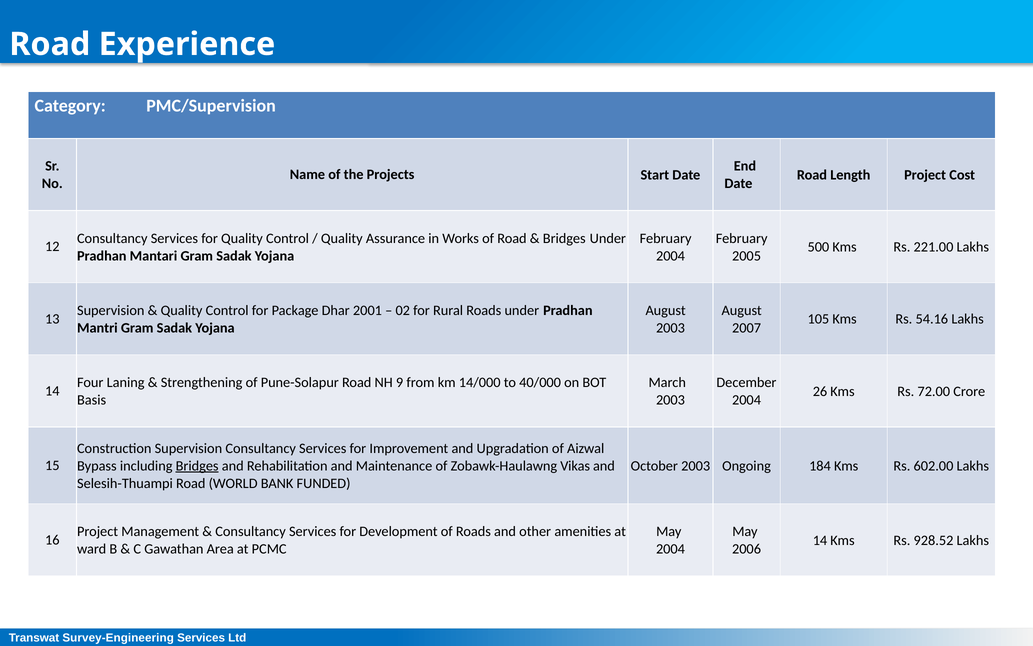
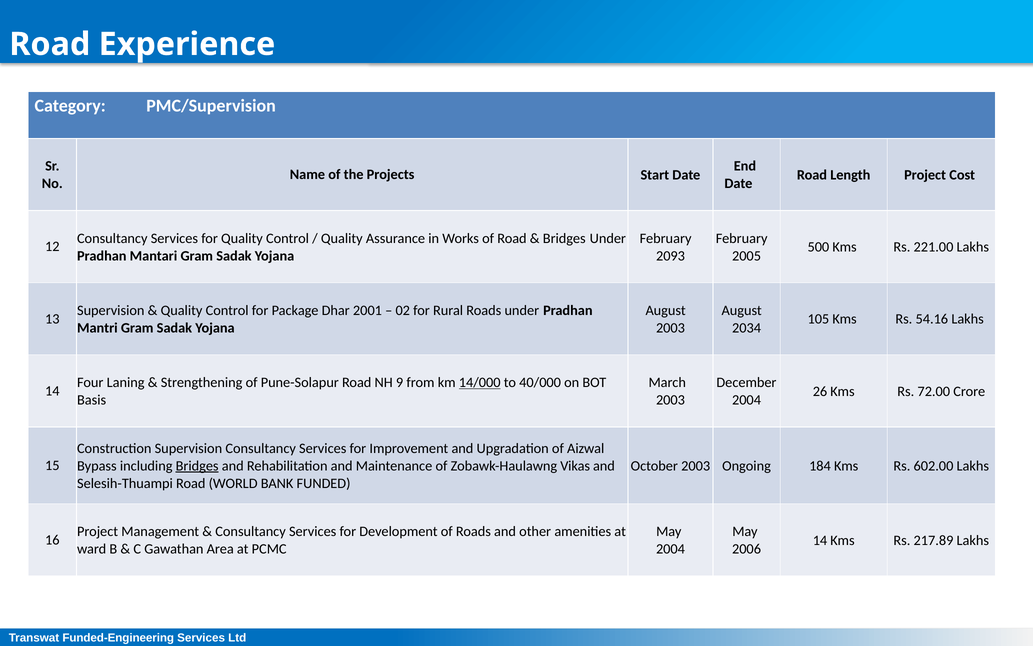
2004: 2004 -> 2093 (671, 256)
2007: 2007 -> 2034 (747, 328)
14/000 underline: none -> present (480, 382)
928.52: 928.52 -> 217.89 (933, 540)
Survey-Engineering: Survey-Engineering -> Funded-Engineering (118, 638)
